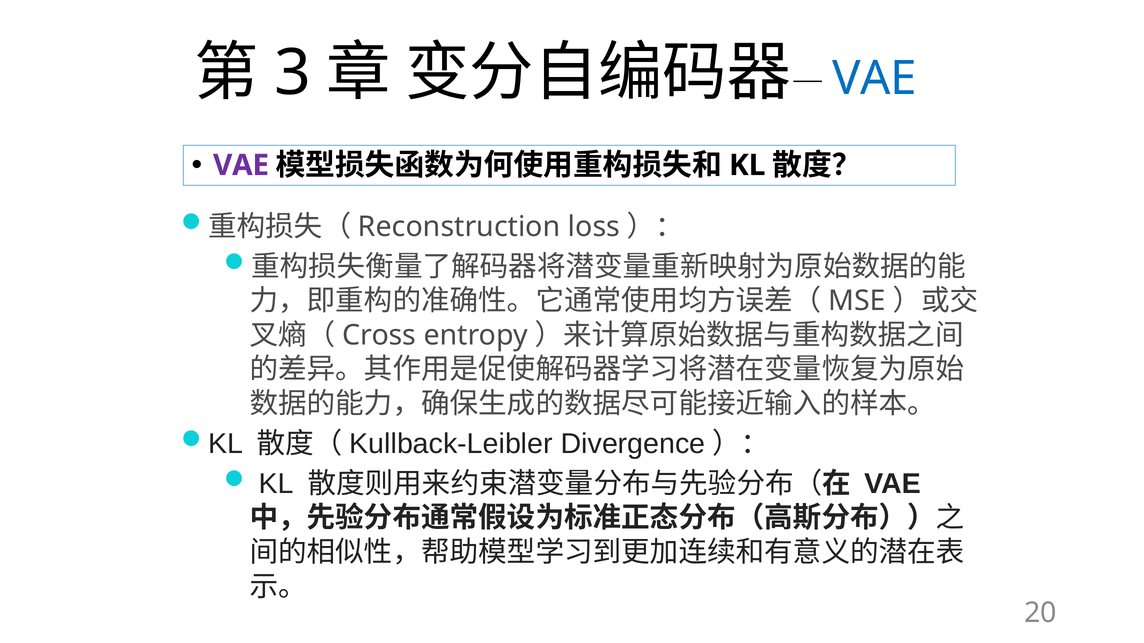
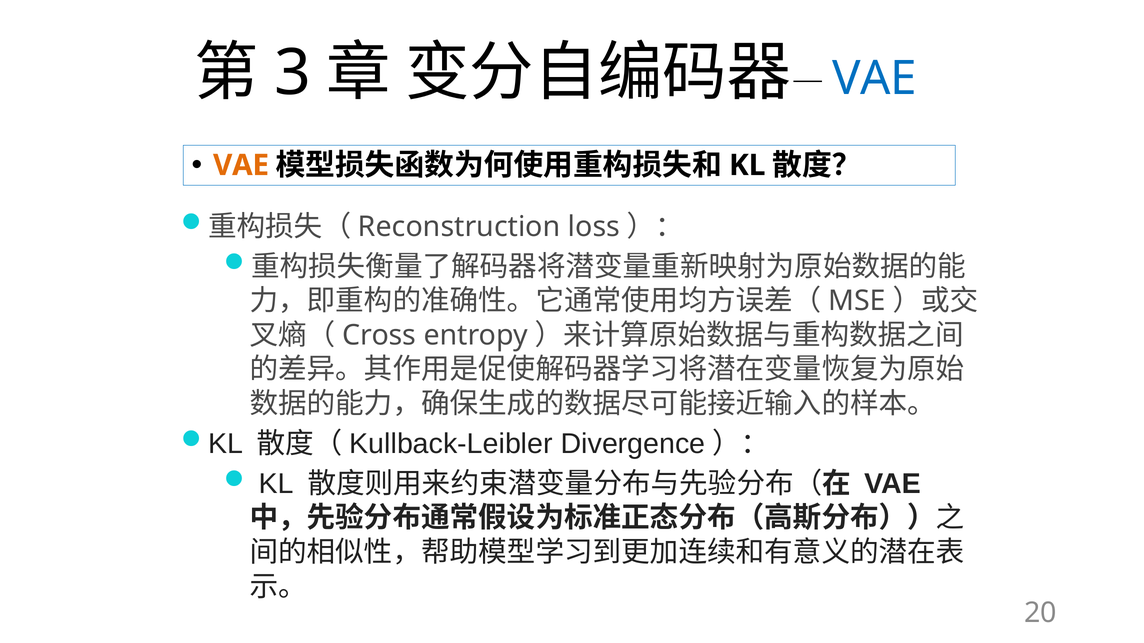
VAE colour: purple -> orange (241, 165)
